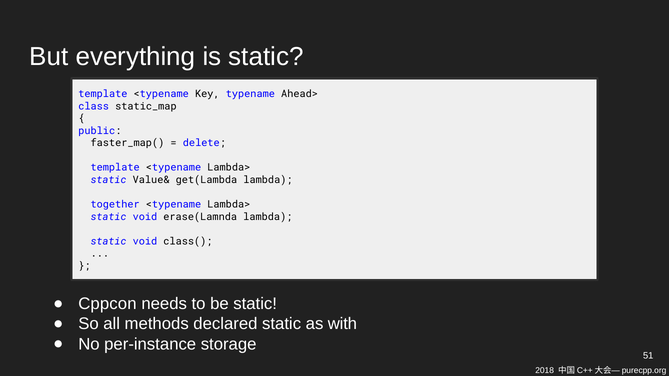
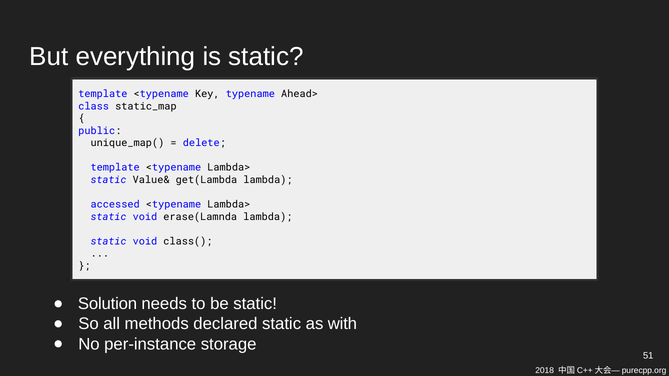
faster_map(: faster_map( -> unique_map( (127, 143)
together: together -> accessed (115, 205)
Cppcon: Cppcon -> Solution (108, 304)
